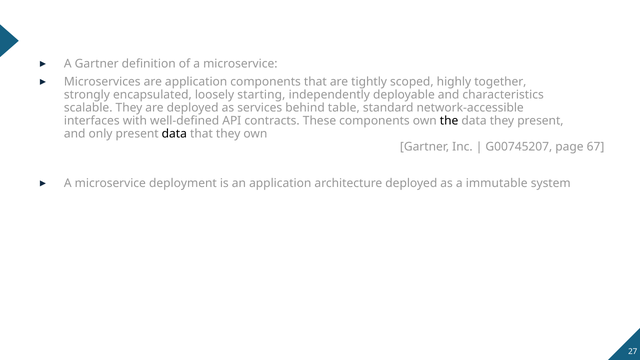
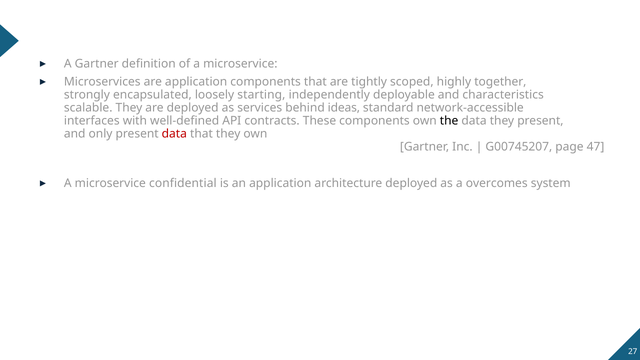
table: table -> ideas (344, 108)
data colour: black -> red (174, 134)
67: 67 -> 47 (596, 147)
deployment: deployment -> confidential (183, 183)
immutable: immutable -> overcomes (497, 183)
